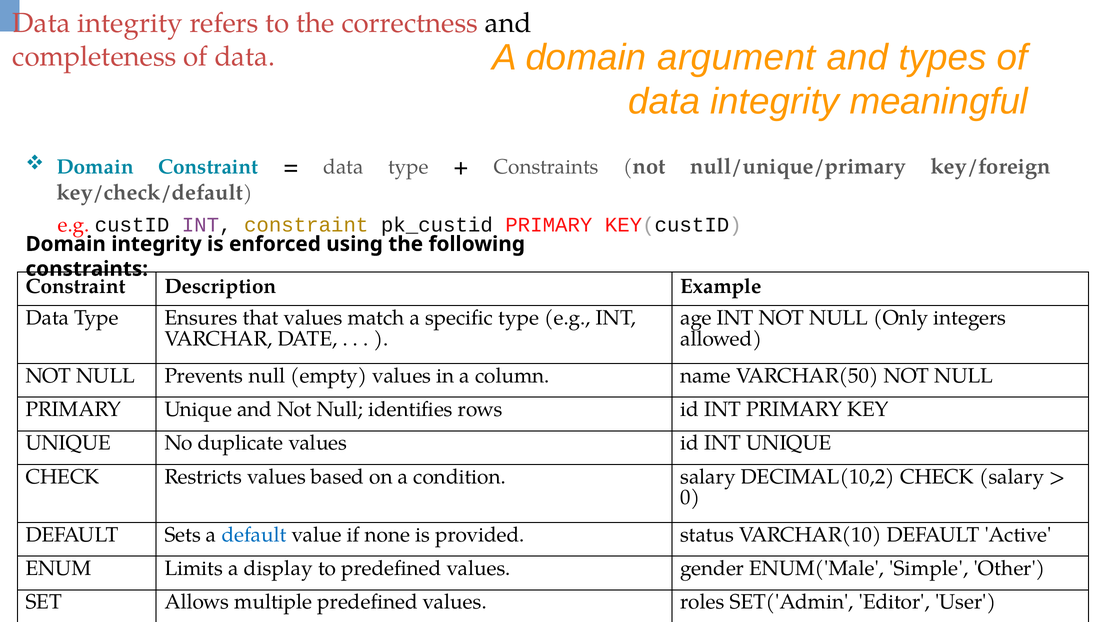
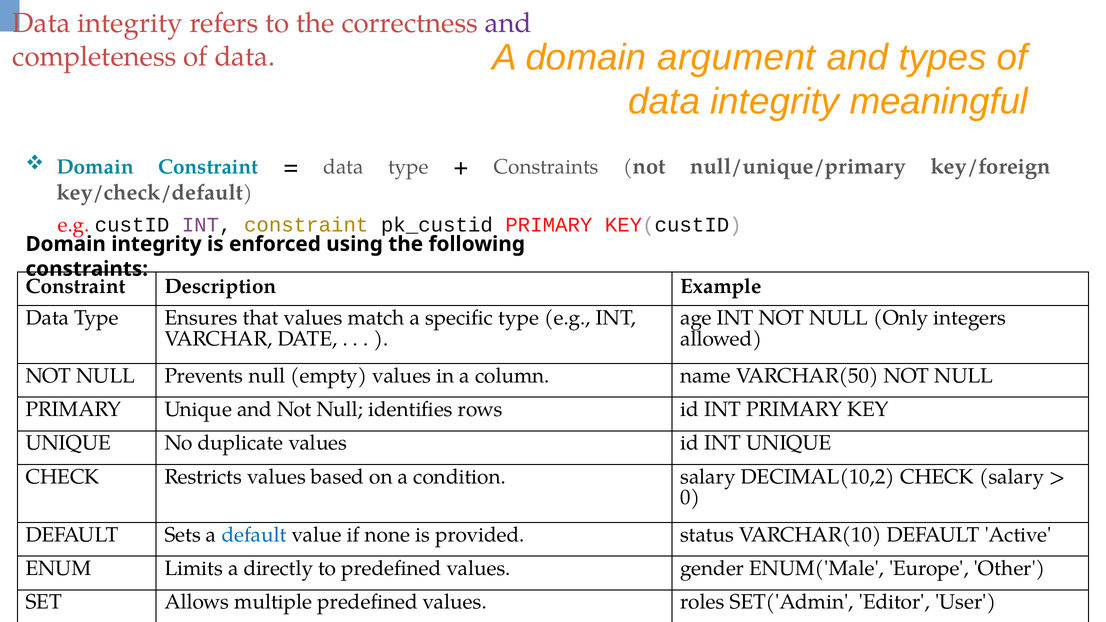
and colour: black -> purple (508, 23)
display: display -> directly (278, 569)
Simple: Simple -> Europe (929, 569)
